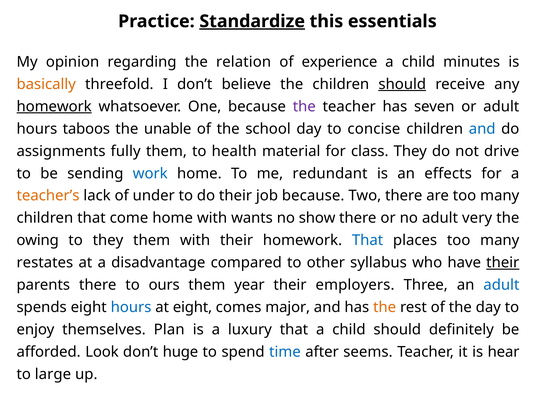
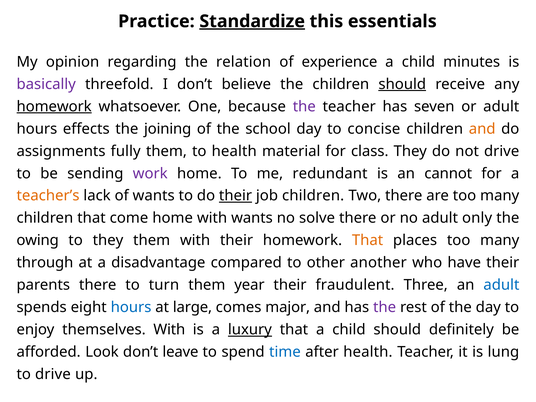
basically colour: orange -> purple (46, 84)
taboos: taboos -> effects (86, 129)
unable: unable -> joining (168, 129)
and colour: blue -> orange (482, 129)
work colour: blue -> purple (150, 173)
effects: effects -> cannot (448, 173)
of under: under -> wants (154, 196)
their underline: none -> present (236, 196)
job because: because -> children (313, 196)
show: show -> solve (317, 218)
very: very -> only (477, 218)
That colour: blue -> orange (368, 240)
restates: restates -> through (45, 263)
syllabus: syllabus -> another (378, 263)
their underline: present -> none (503, 263)
ours: ours -> turn (164, 285)
employers: employers -> fraudulent (355, 285)
at eight: eight -> large (192, 307)
the colour: orange -> purple (385, 307)
themselves Plan: Plan -> With (169, 330)
luxury underline: none -> present (250, 330)
huge: huge -> leave (180, 352)
after seems: seems -> health (368, 352)
hear: hear -> lung (503, 352)
to large: large -> drive (53, 374)
